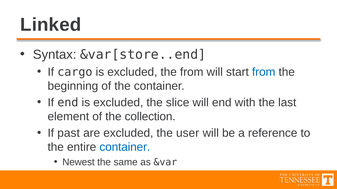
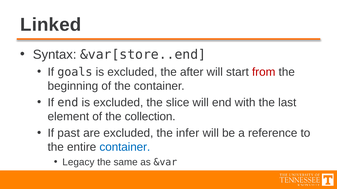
cargo: cargo -> goals (75, 72)
the from: from -> after (192, 72)
from colour: blue -> red (264, 72)
user: user -> infer (188, 134)
Newest: Newest -> Legacy (78, 163)
